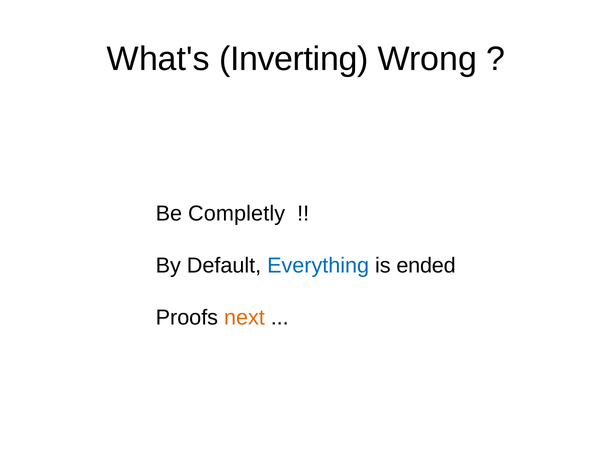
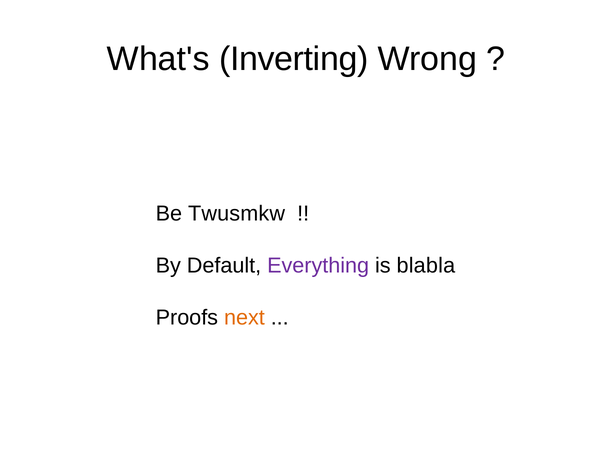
Completly: Completly -> Twusmkw (237, 214)
Everything colour: blue -> purple (318, 266)
ended: ended -> blabla (426, 266)
